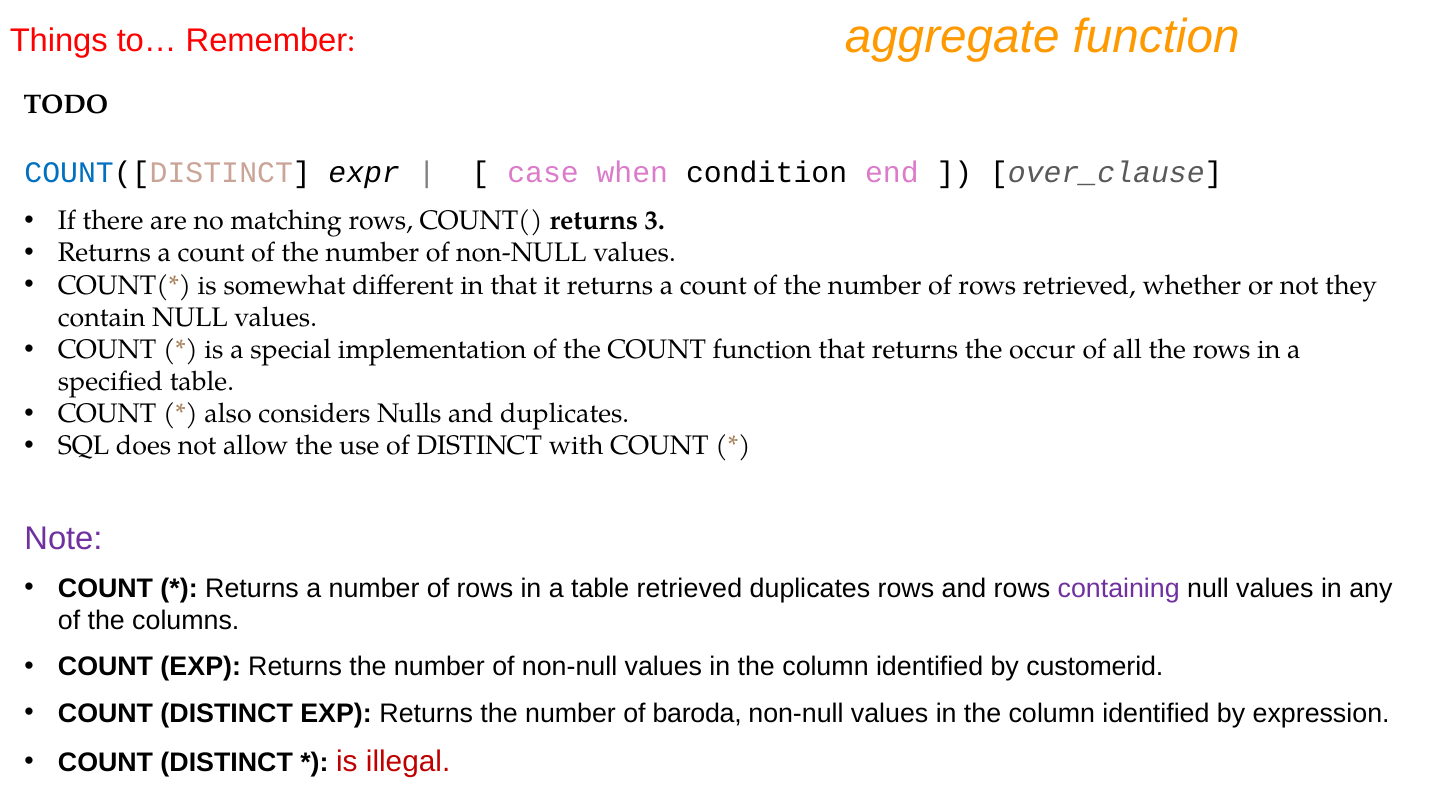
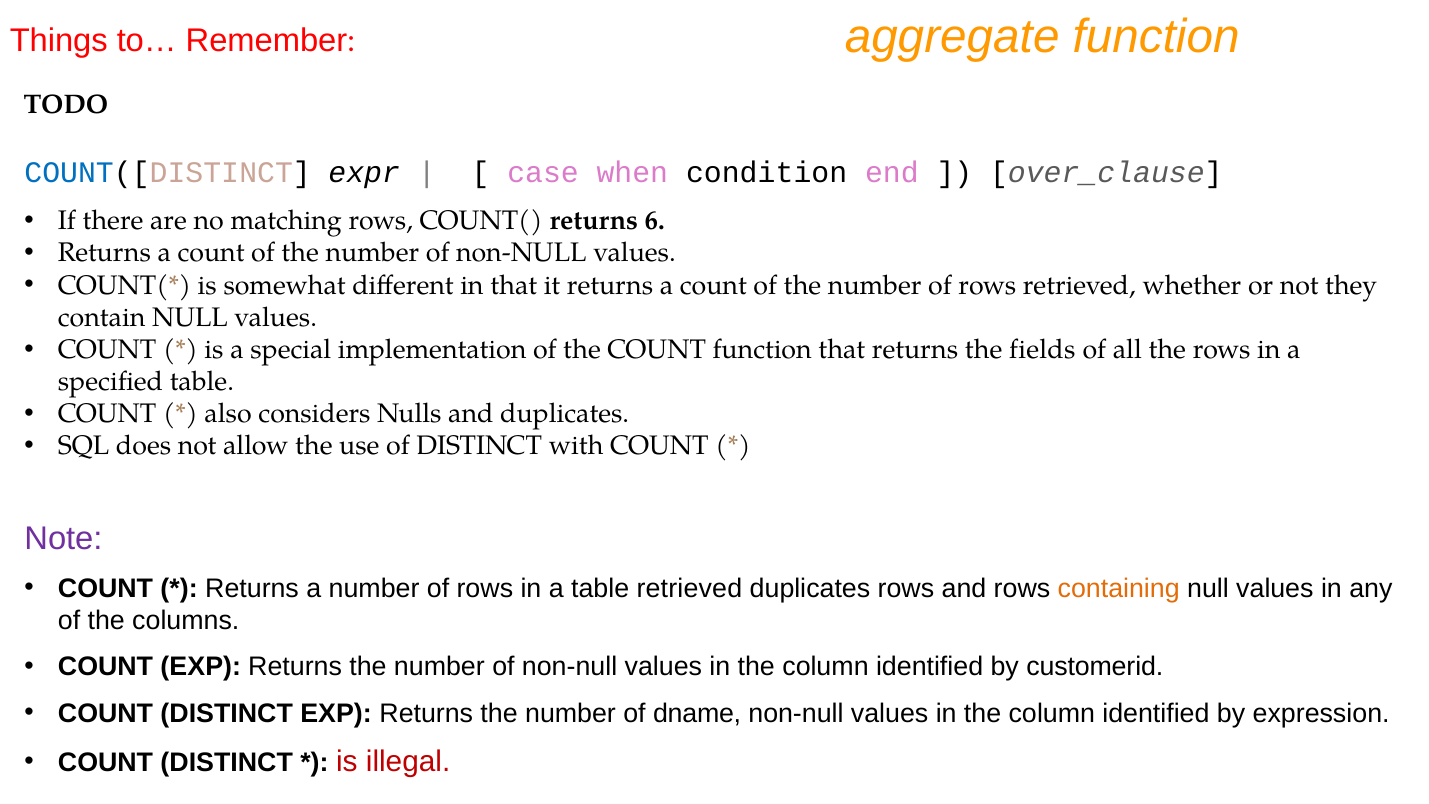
3: 3 -> 6 (655, 221)
occur: occur -> fields (1042, 350)
containing colour: purple -> orange (1119, 588)
baroda: baroda -> dname (697, 713)
